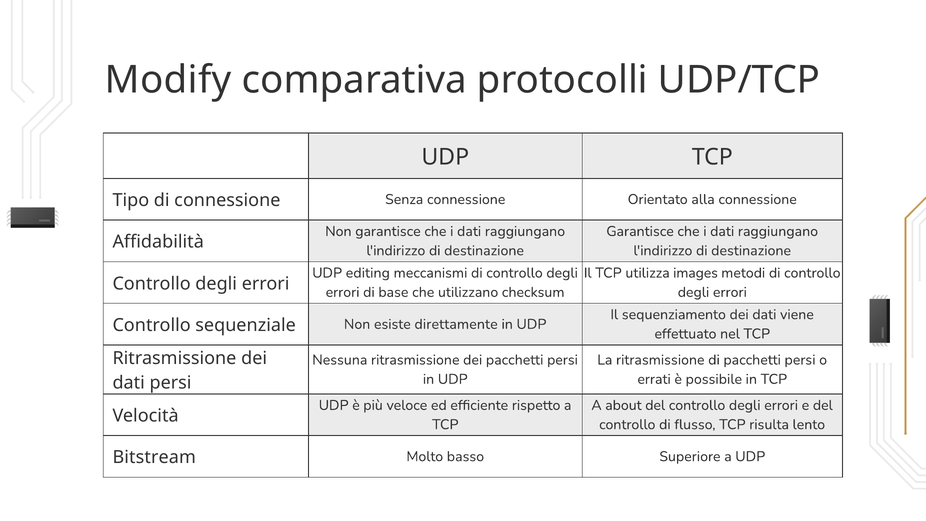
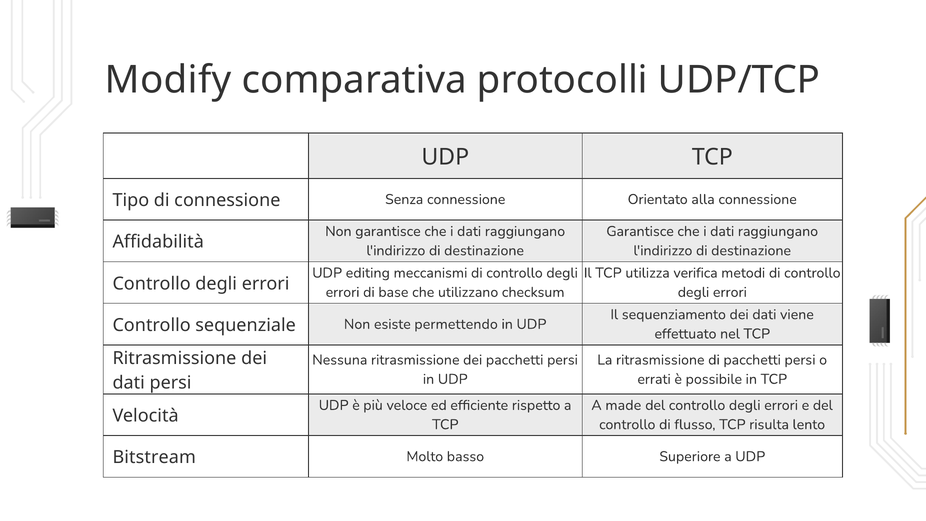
images: images -> verifica (696, 273)
direttamente: direttamente -> permettendo (456, 324)
about: about -> made (623, 405)
